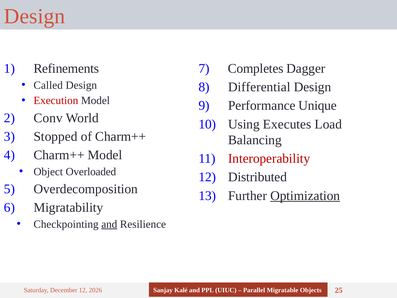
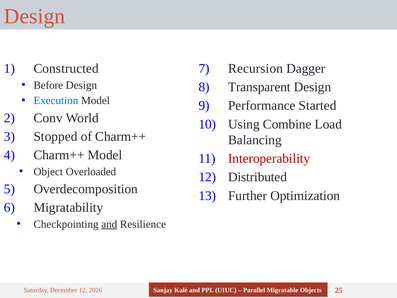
Refinements: Refinements -> Constructed (66, 68)
Completes: Completes -> Recursion (256, 68)
Called: Called -> Before (48, 85)
Differential: Differential -> Transparent (259, 87)
Execution colour: red -> blue (56, 101)
Unique: Unique -> Started (318, 106)
Executes: Executes -> Combine (287, 124)
Optimization underline: present -> none (305, 195)
